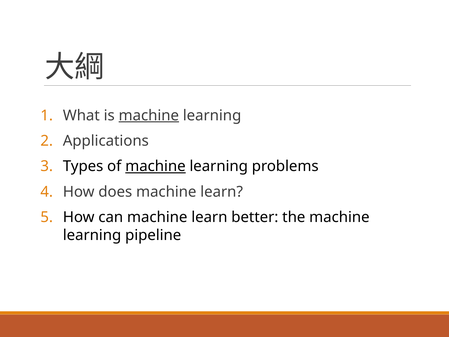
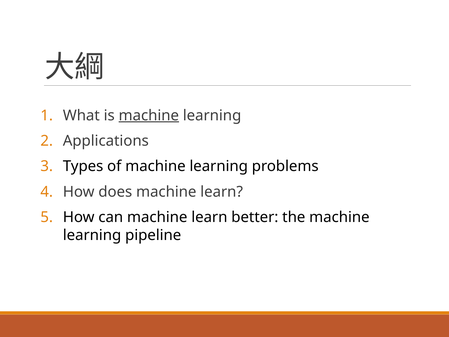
machine underline: present -> none (155, 166)
